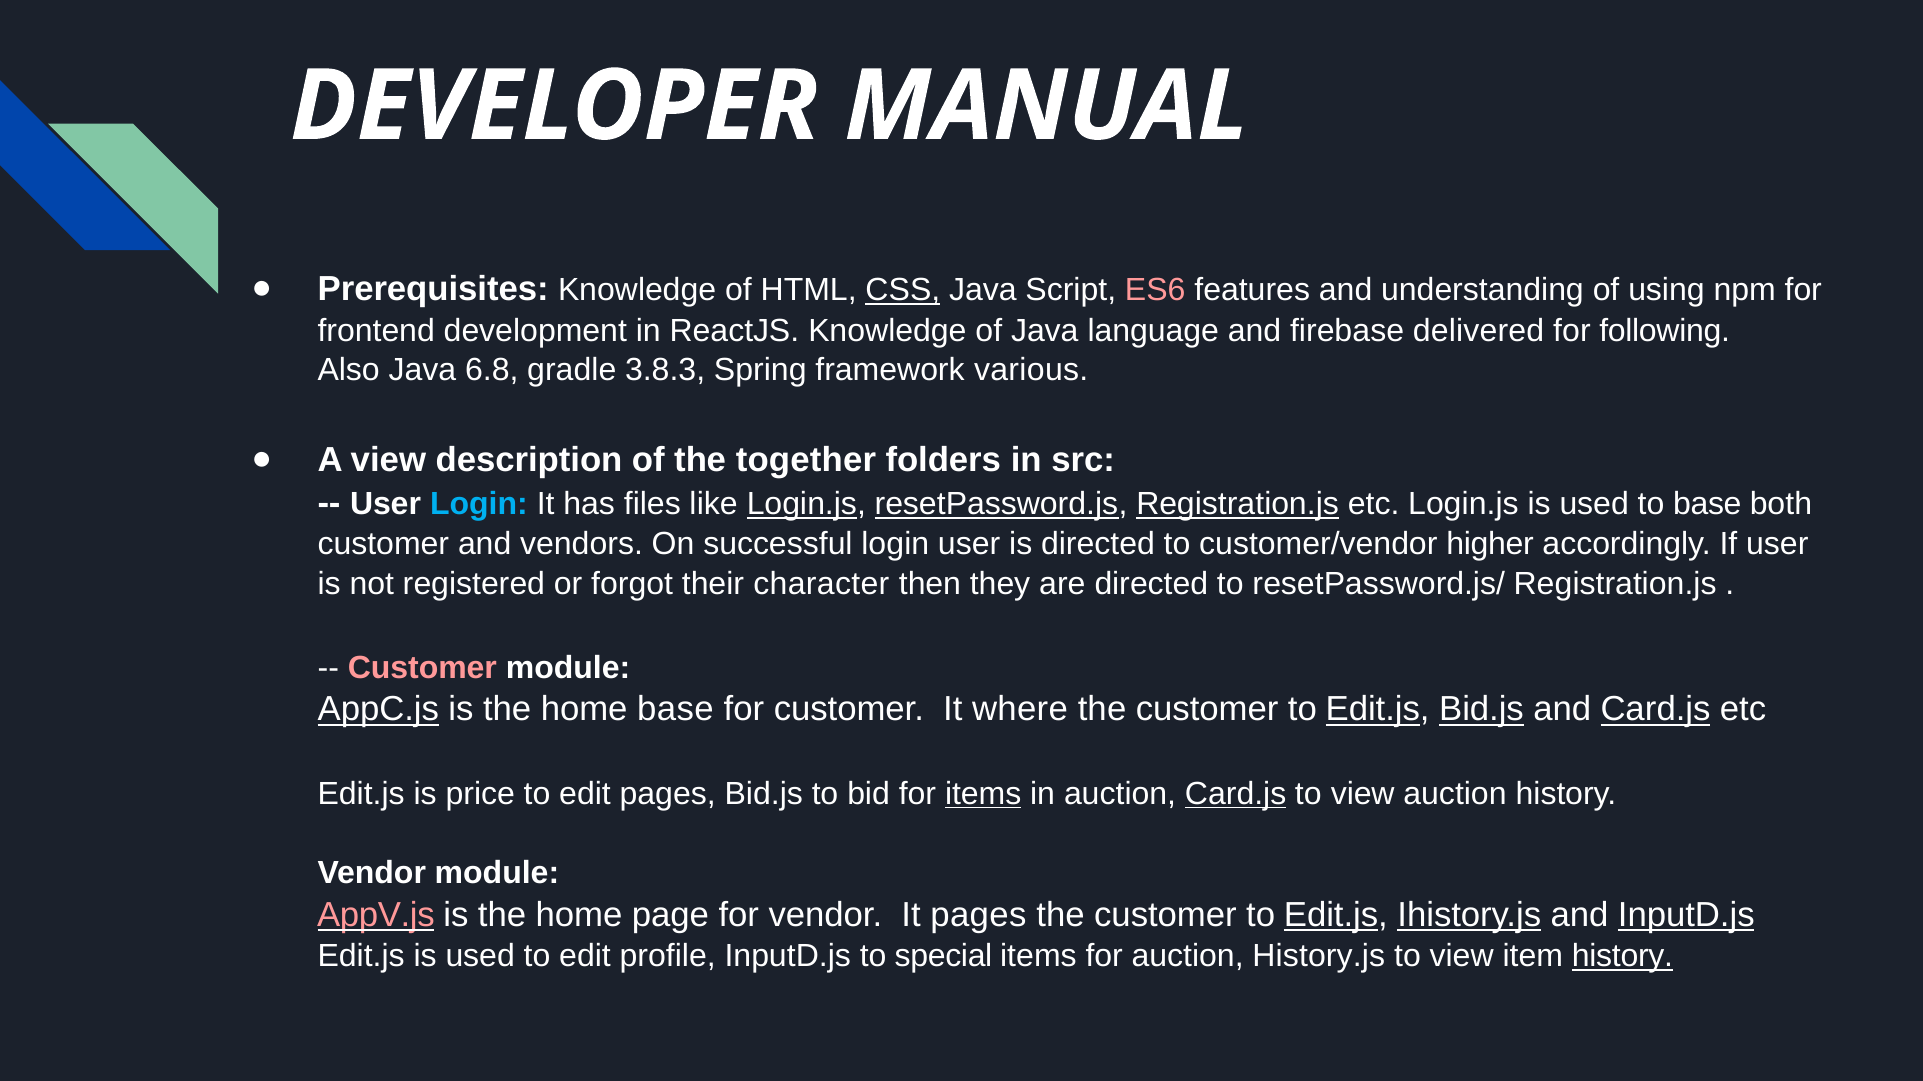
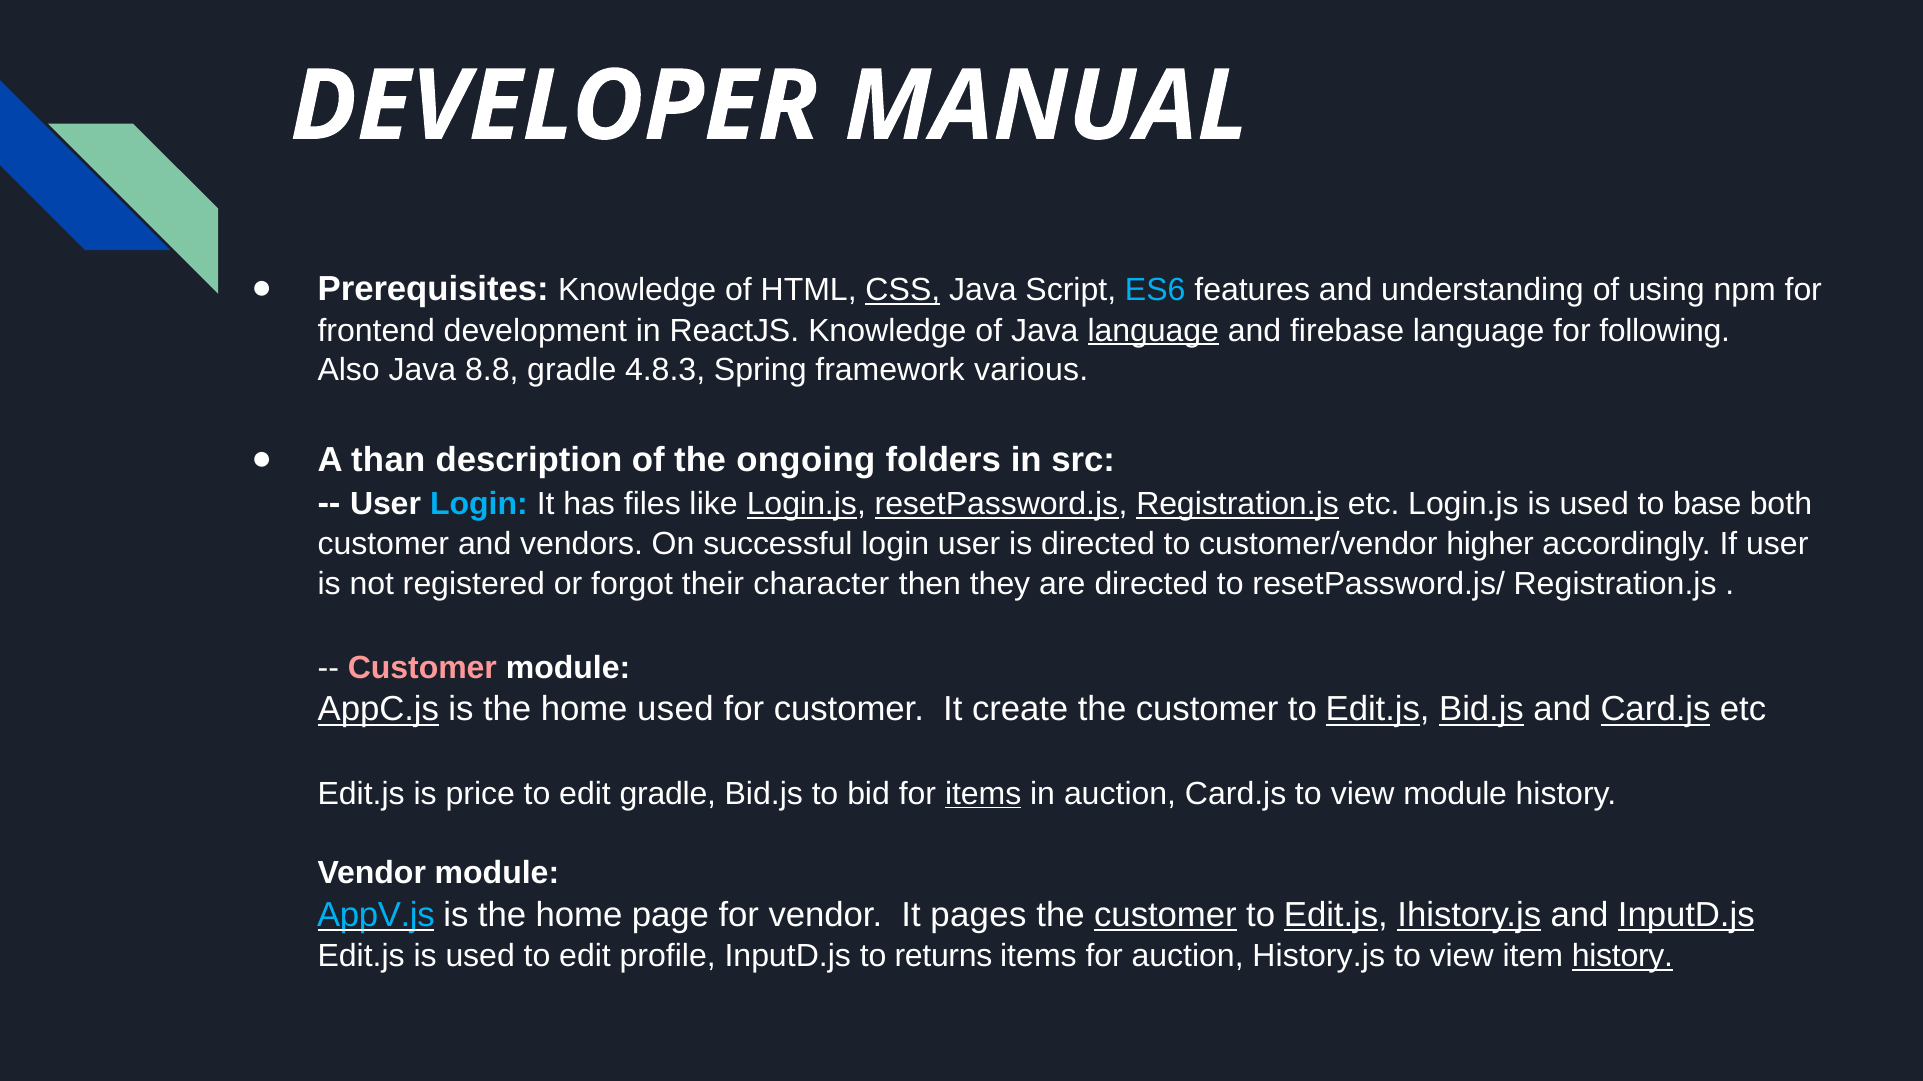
ES6 colour: pink -> light blue (1155, 291)
language underline: none -> present (1153, 331)
firebase delivered: delivered -> language (1479, 331)
6.8: 6.8 -> 8.8 (492, 371)
3.8.3: 3.8.3 -> 4.8.3 (665, 371)
A view: view -> than (388, 460)
together: together -> ongoing (806, 460)
home base: base -> used (675, 710)
where: where -> create (1020, 710)
edit pages: pages -> gradle (668, 794)
Card.js underline: present -> none (1236, 794)
view auction: auction -> module (1455, 794)
AppV.js colour: pink -> light blue (376, 916)
customer underline: none -> present (1165, 916)
special: special -> returns (943, 957)
